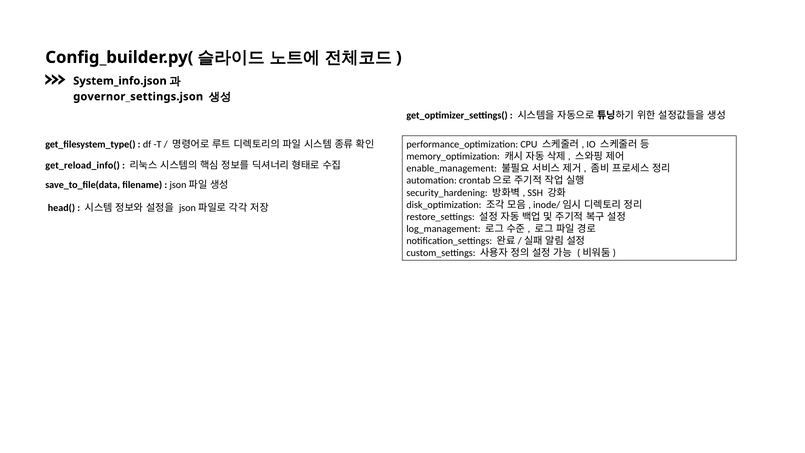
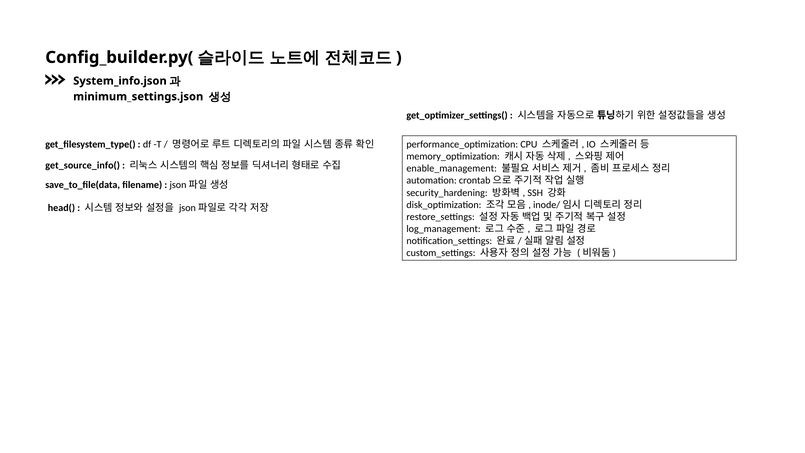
governor_settings.json: governor_settings.json -> minimum_settings.json (138, 97)
get_reload_info(: get_reload_info( -> get_source_info( (83, 166)
